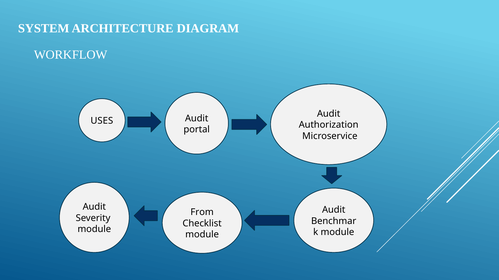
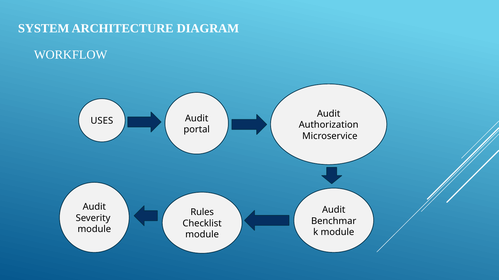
From: From -> Rules (202, 213)
